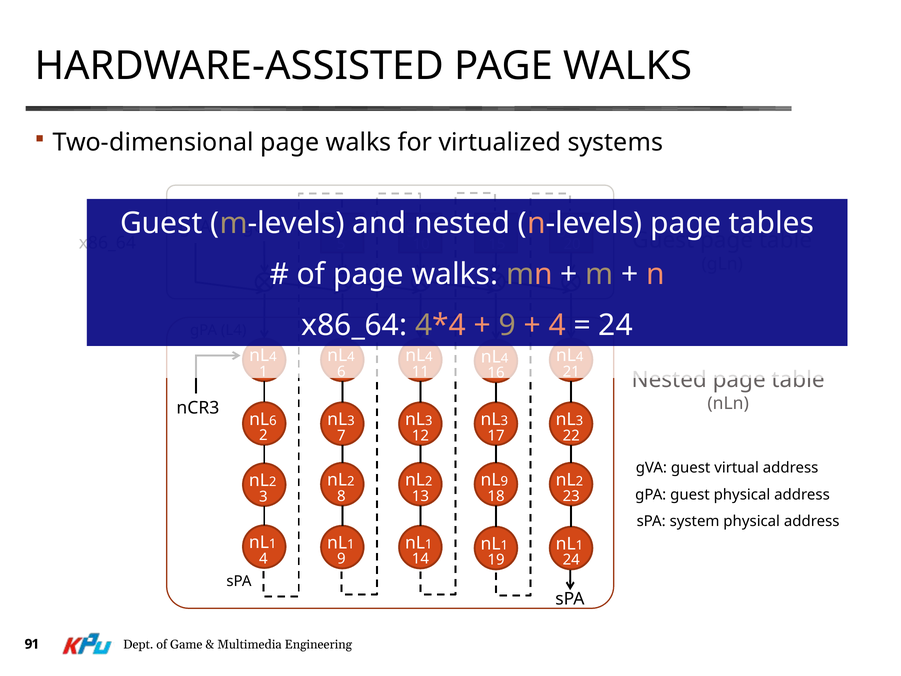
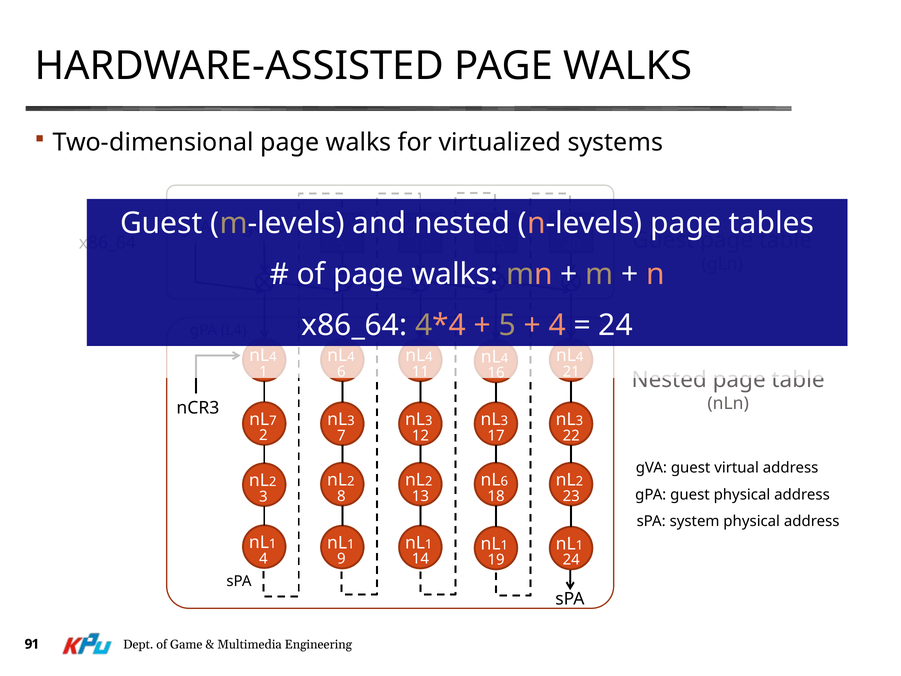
9: 9 -> 5 (507, 325)
6: 6 -> 7 (273, 421)
9: 9 -> 6 (504, 481)
